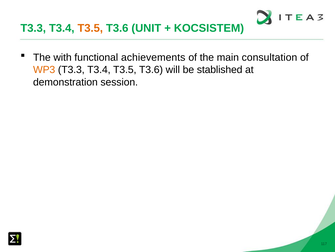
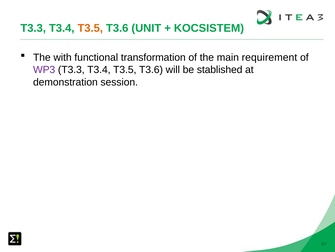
achievements: achievements -> transformation (153, 57)
consultation: consultation -> requirement (269, 57)
WP3 colour: orange -> purple (44, 70)
